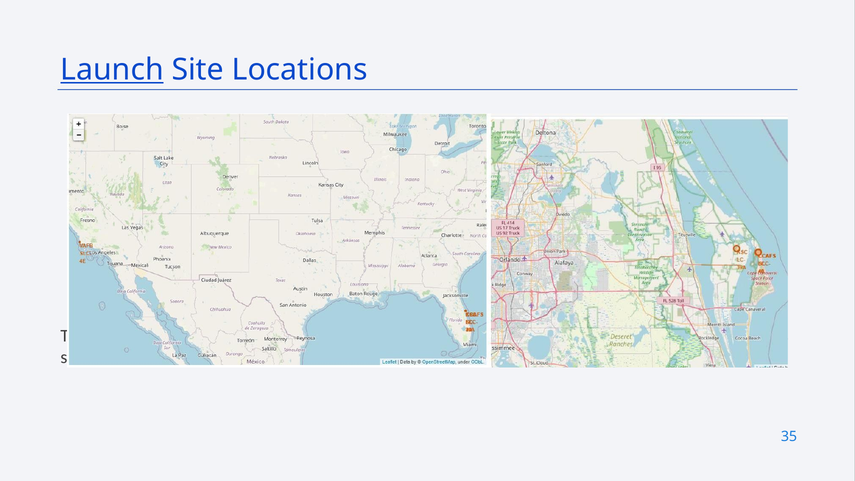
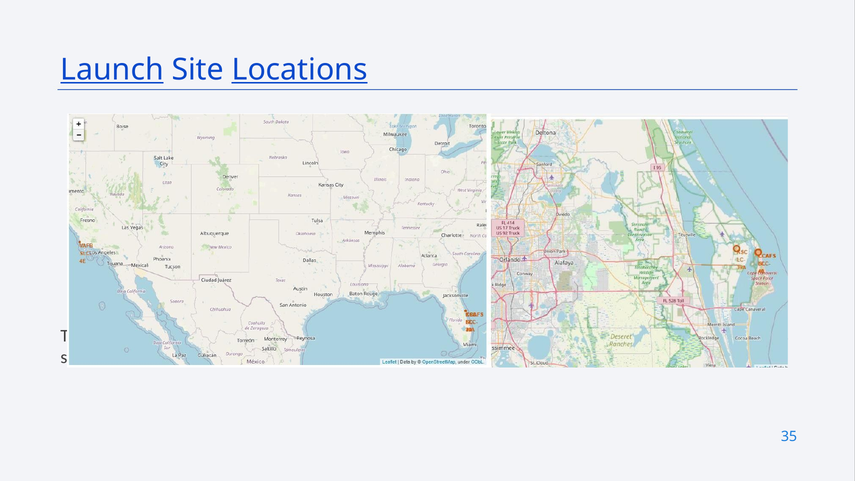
Locations underline: none -> present (300, 70)
